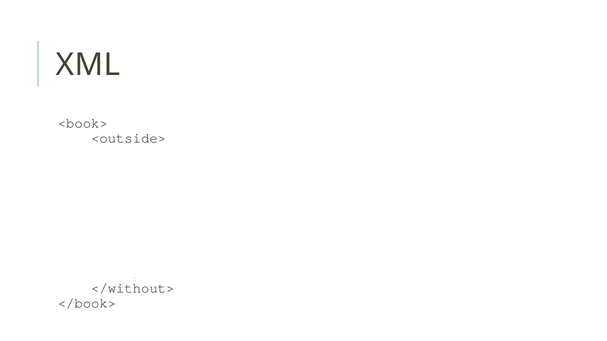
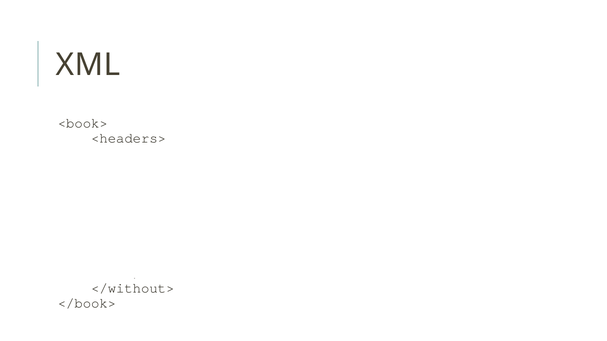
<outside>: <outside> -> <headers> (129, 139)
